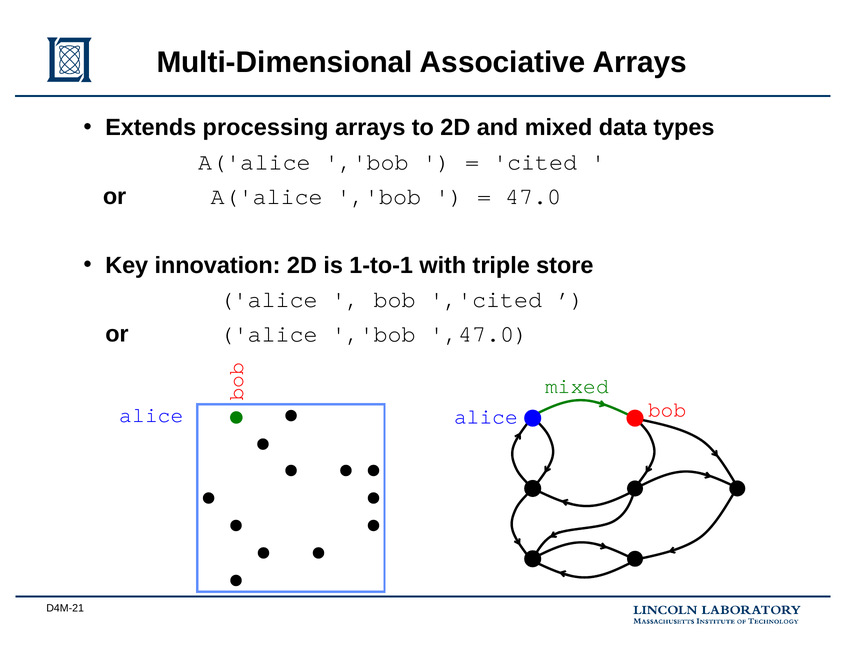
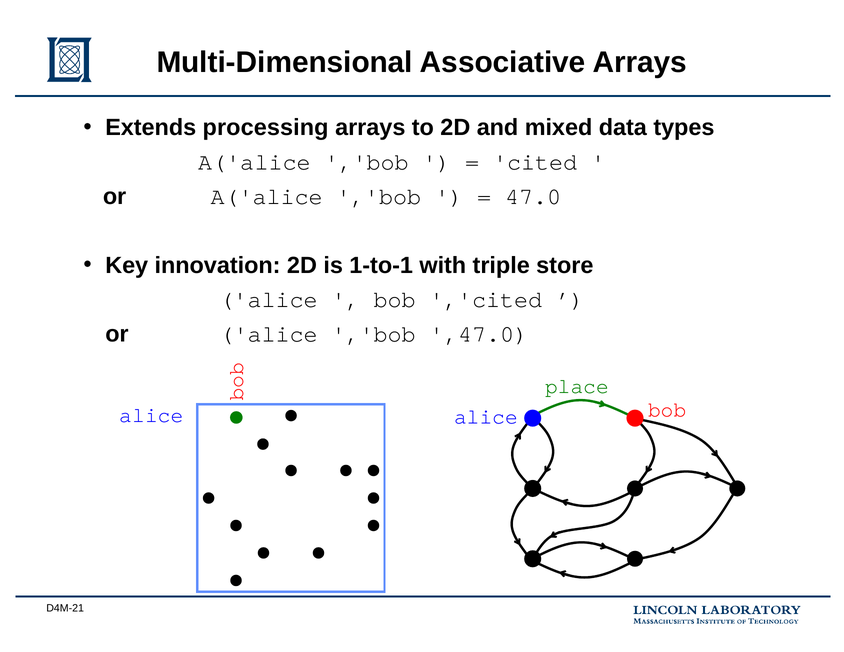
mixed: mixed -> place (577, 387)
